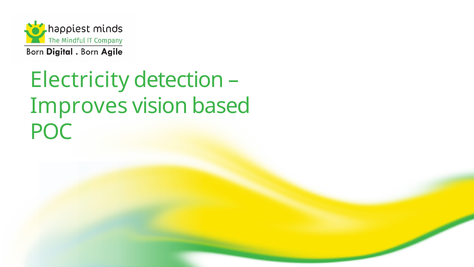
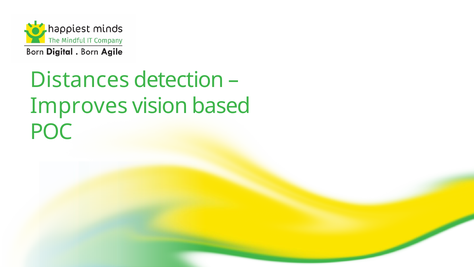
Electricity: Electricity -> Distances (80, 80)
